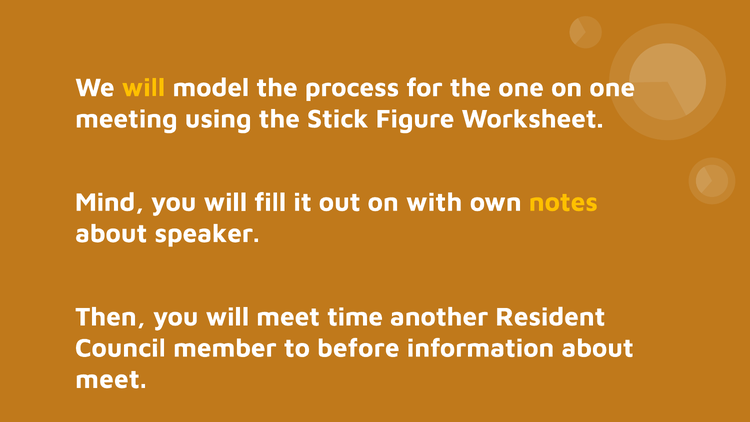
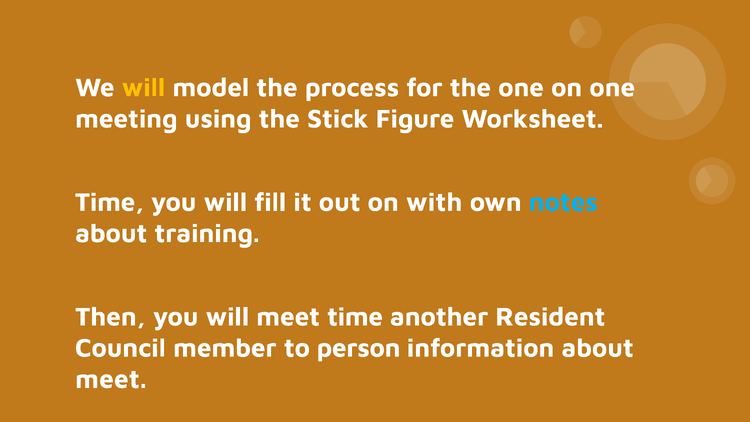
Mind: Mind -> Time (110, 202)
notes colour: yellow -> light blue (563, 202)
speaker: speaker -> training (207, 233)
before: before -> person (359, 348)
